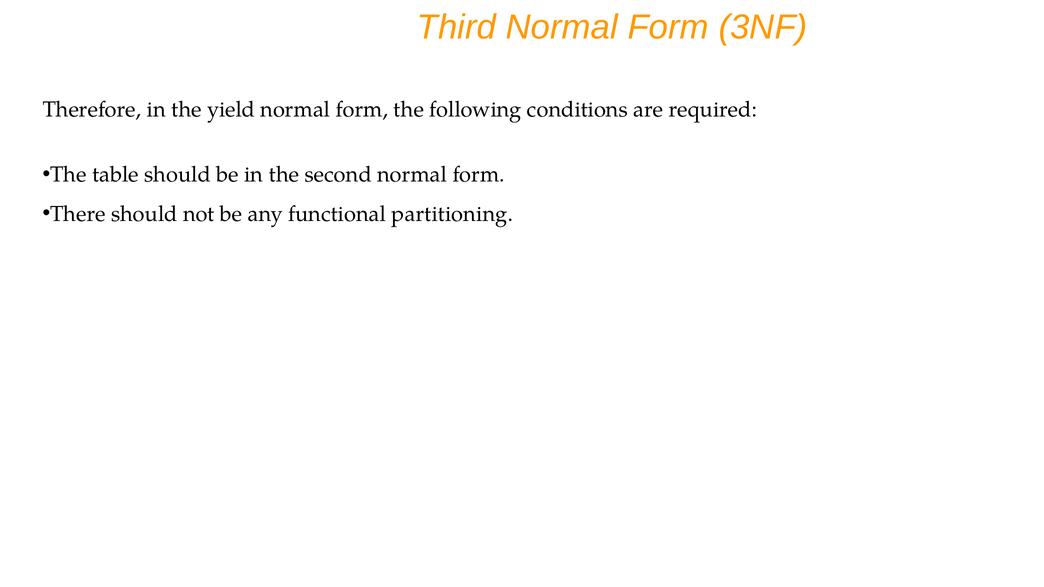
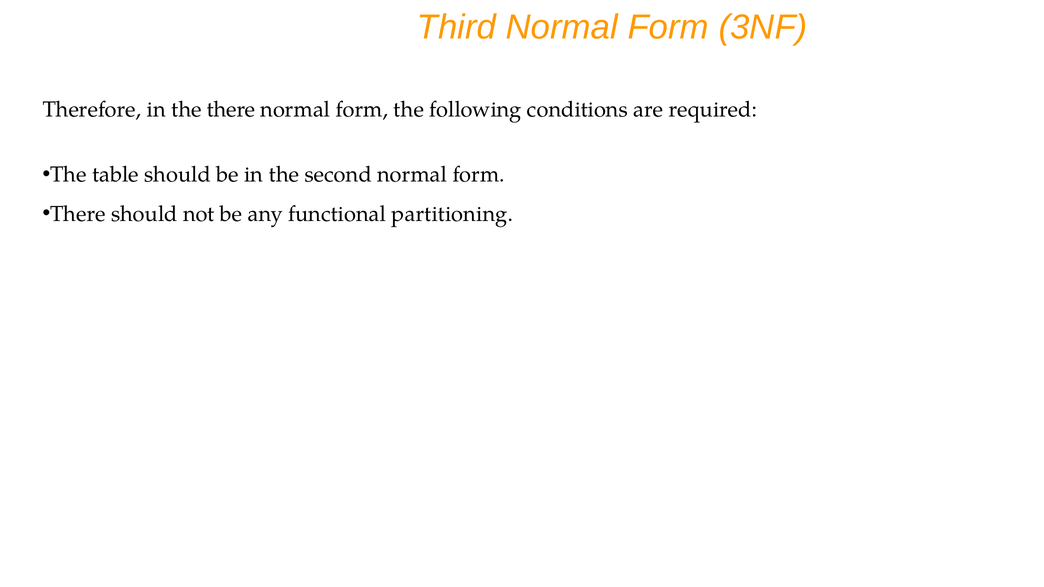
the yield: yield -> there (231, 110)
